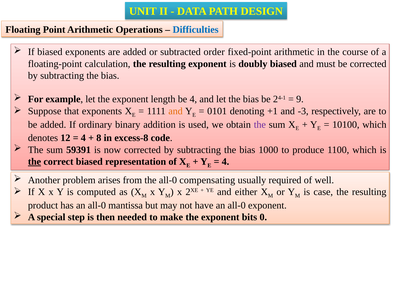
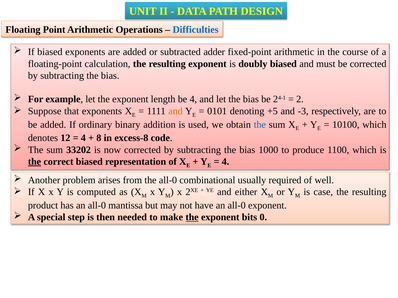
order: order -> adder (214, 52)
9: 9 -> 2 (300, 99)
+1: +1 -> +5 (272, 111)
the colour: purple -> blue (260, 125)
59391: 59391 -> 33202 (79, 150)
compensating: compensating -> combinational (207, 180)
the underline: none -> present (192, 218)
